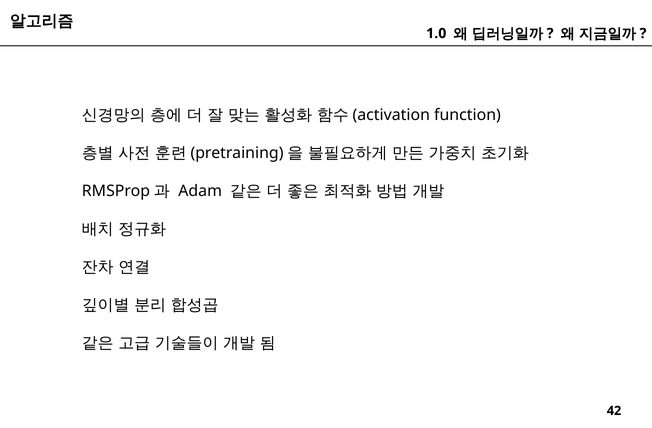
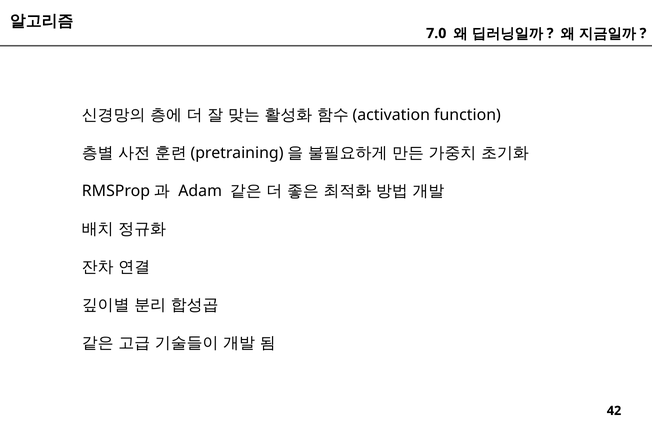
1.0: 1.0 -> 7.0 (436, 33)
